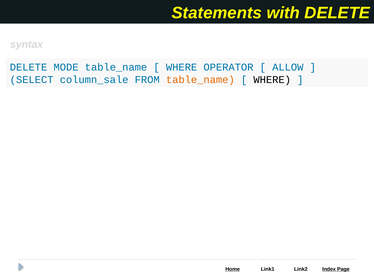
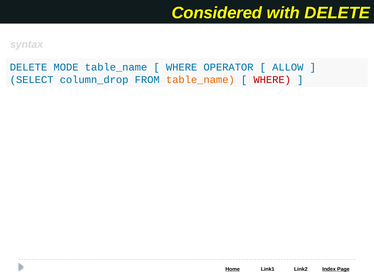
Statements: Statements -> Considered (217, 13)
column_sale: column_sale -> column_drop (94, 80)
WHERE colour: black -> red (272, 80)
